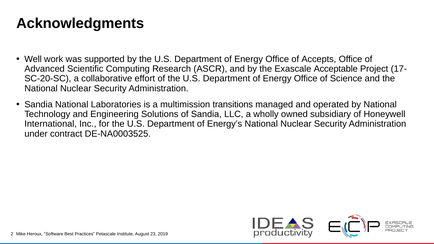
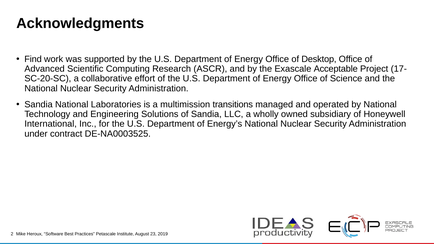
Well: Well -> Find (33, 59)
Accepts: Accepts -> Desktop (319, 59)
